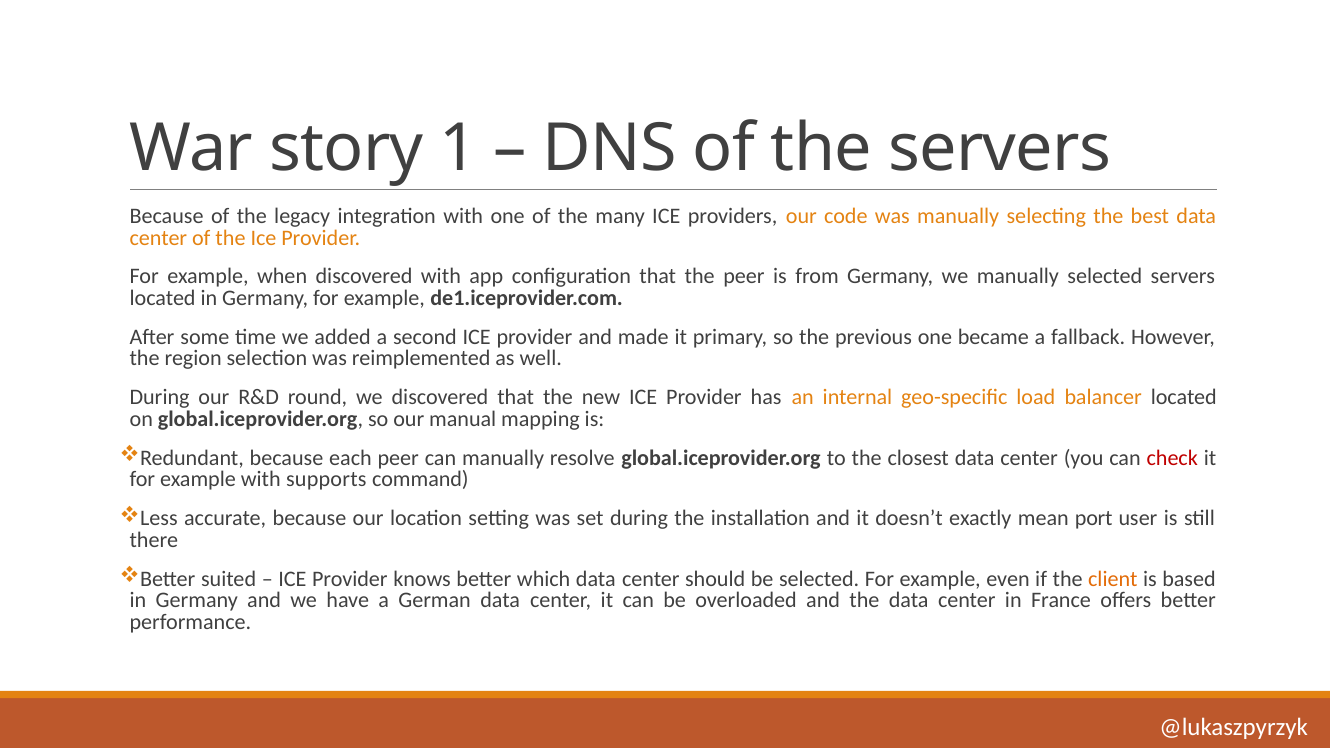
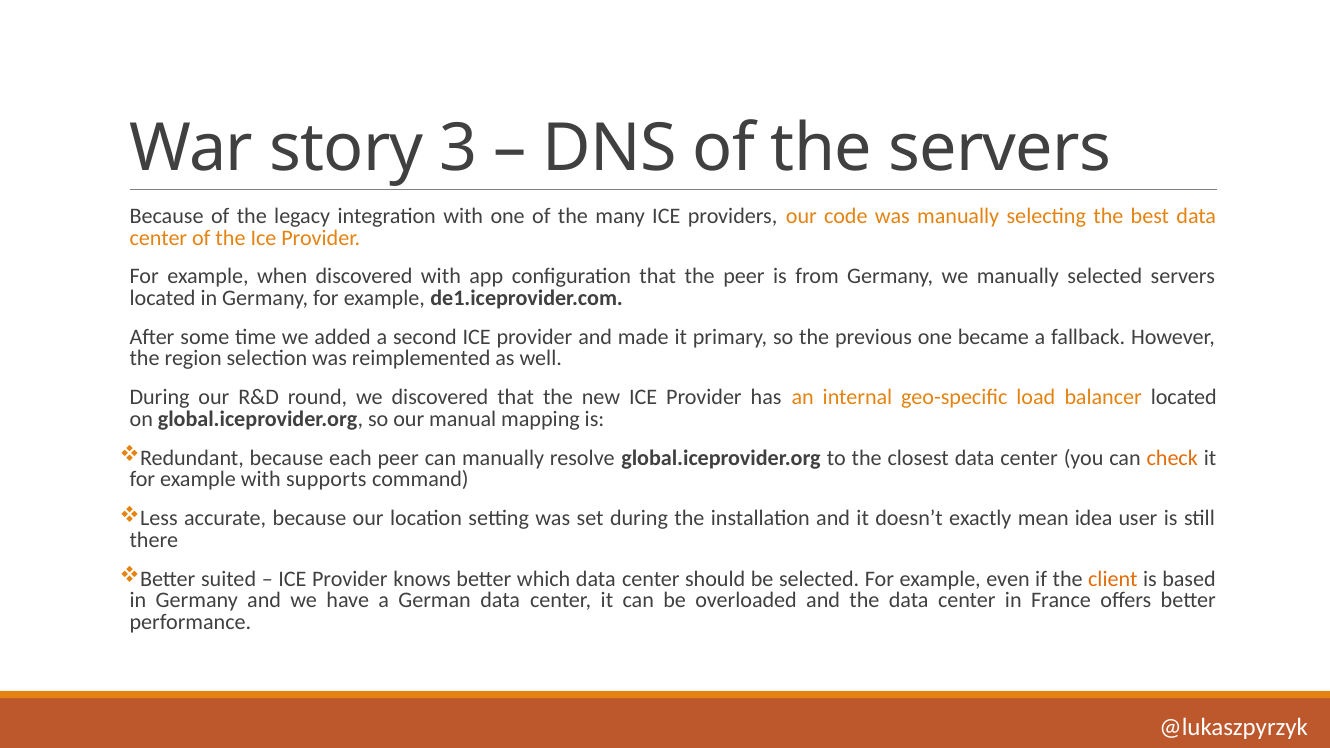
1: 1 -> 3 (459, 149)
check colour: red -> orange (1172, 458)
port: port -> idea (1094, 518)
